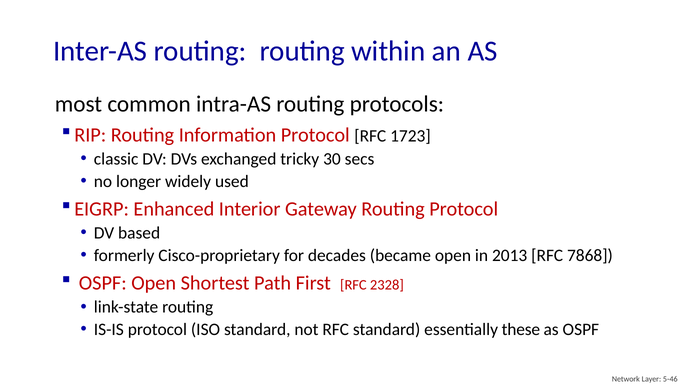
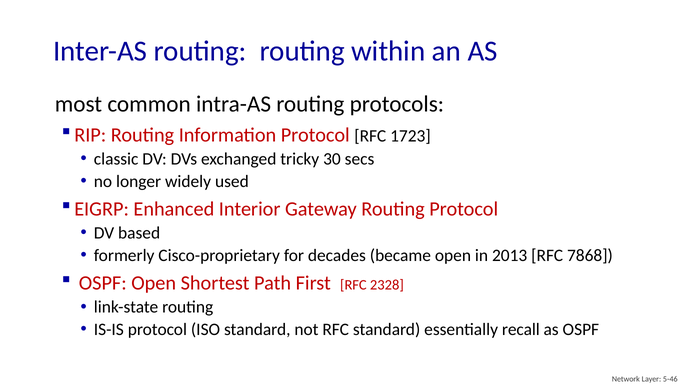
these: these -> recall (521, 329)
